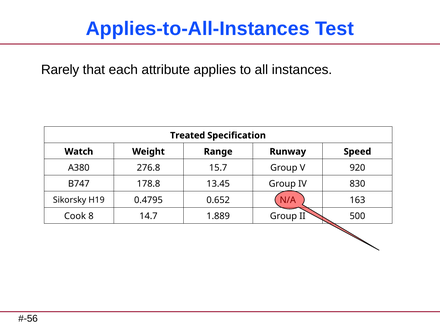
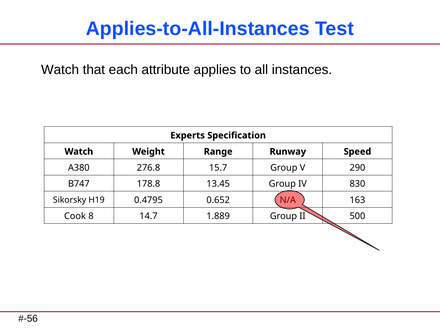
Rarely: Rarely -> Watch (60, 70)
Treated: Treated -> Experts (188, 135)
920: 920 -> 290 (357, 168)
